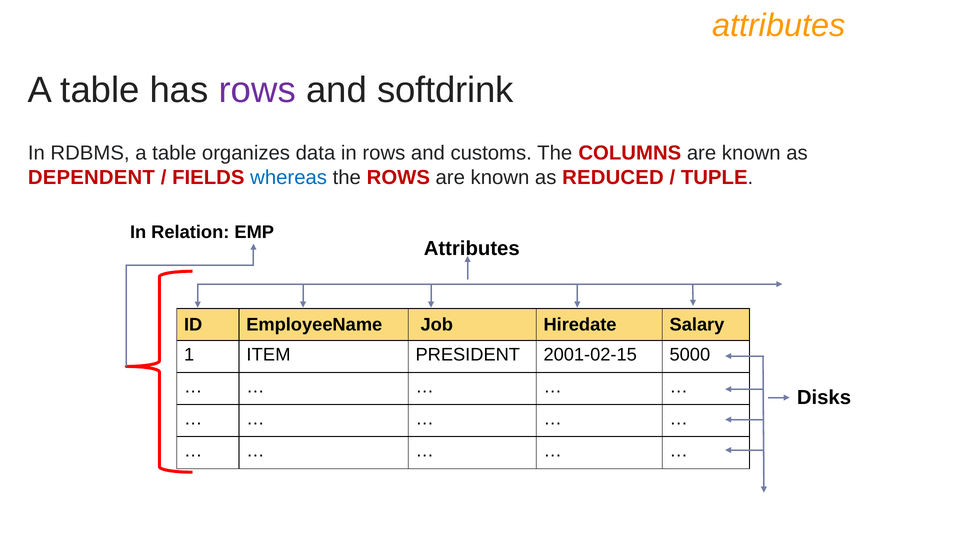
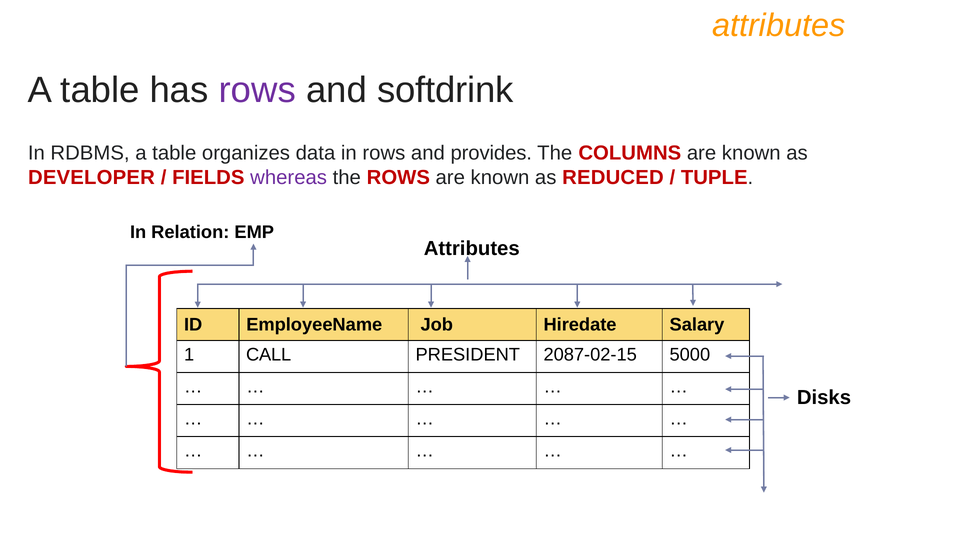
customs: customs -> provides (491, 153)
DEPENDENT: DEPENDENT -> DEVELOPER (91, 178)
whereas colour: blue -> purple (289, 178)
ITEM: ITEM -> CALL (269, 355)
2001-02-15: 2001-02-15 -> 2087-02-15 (590, 355)
